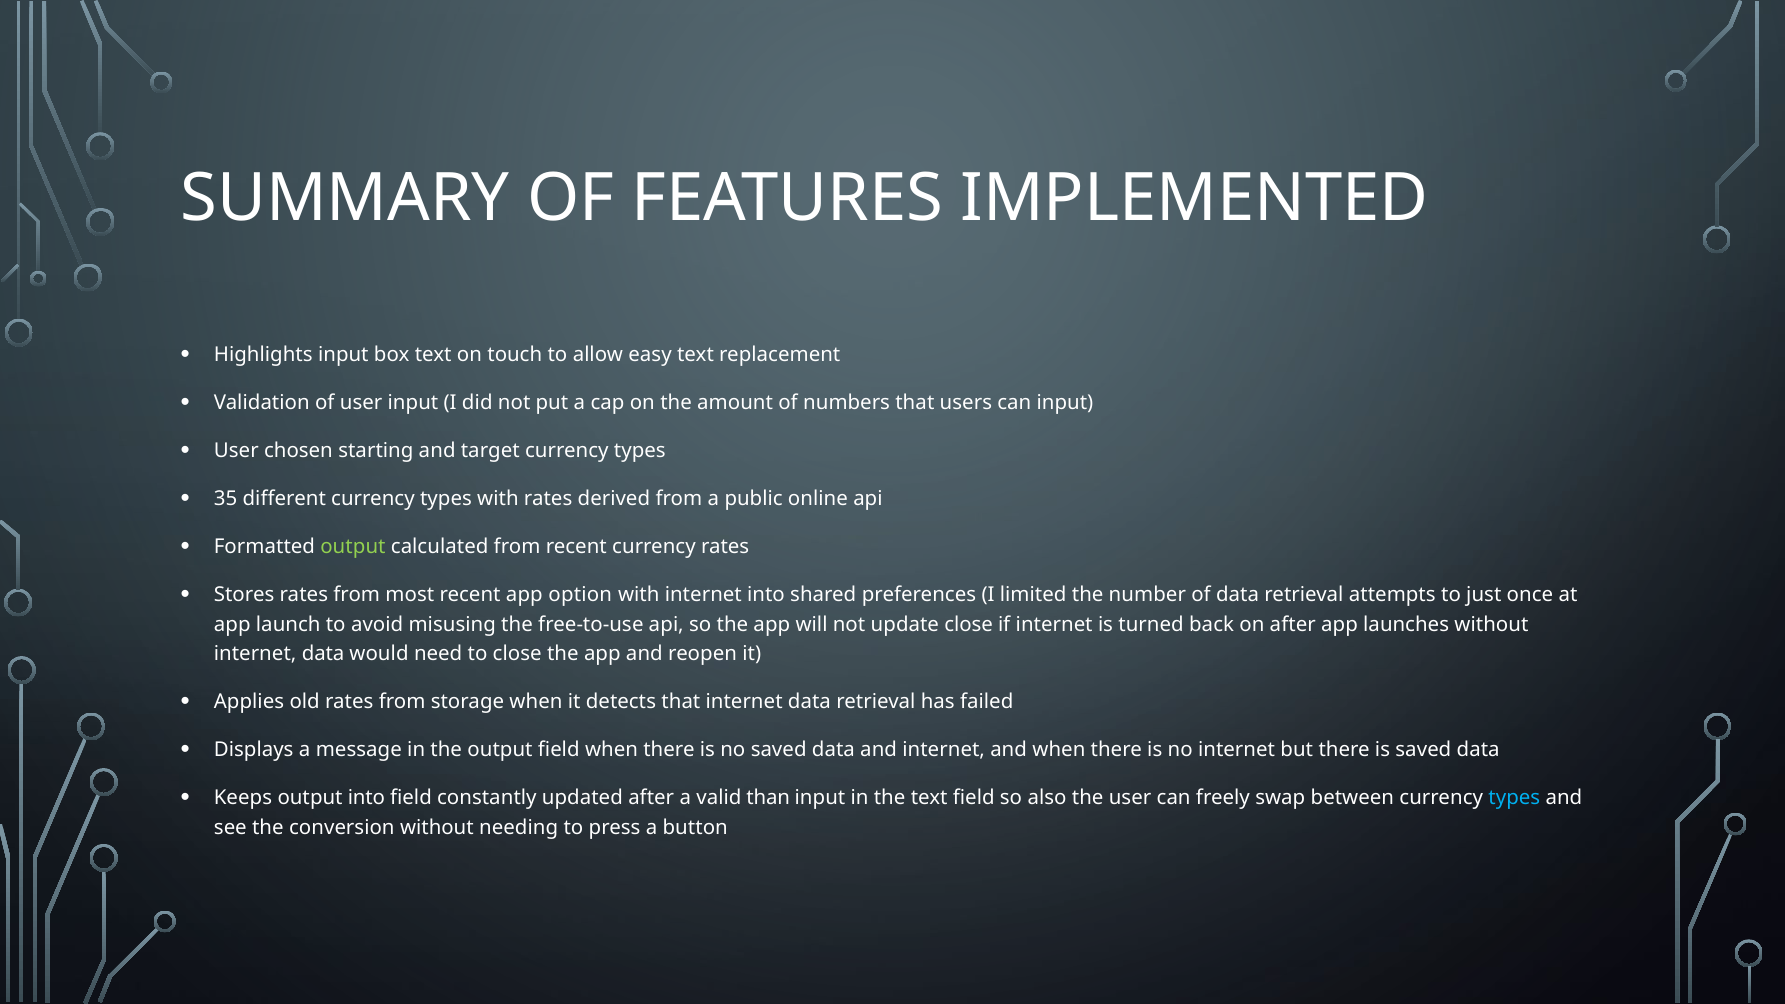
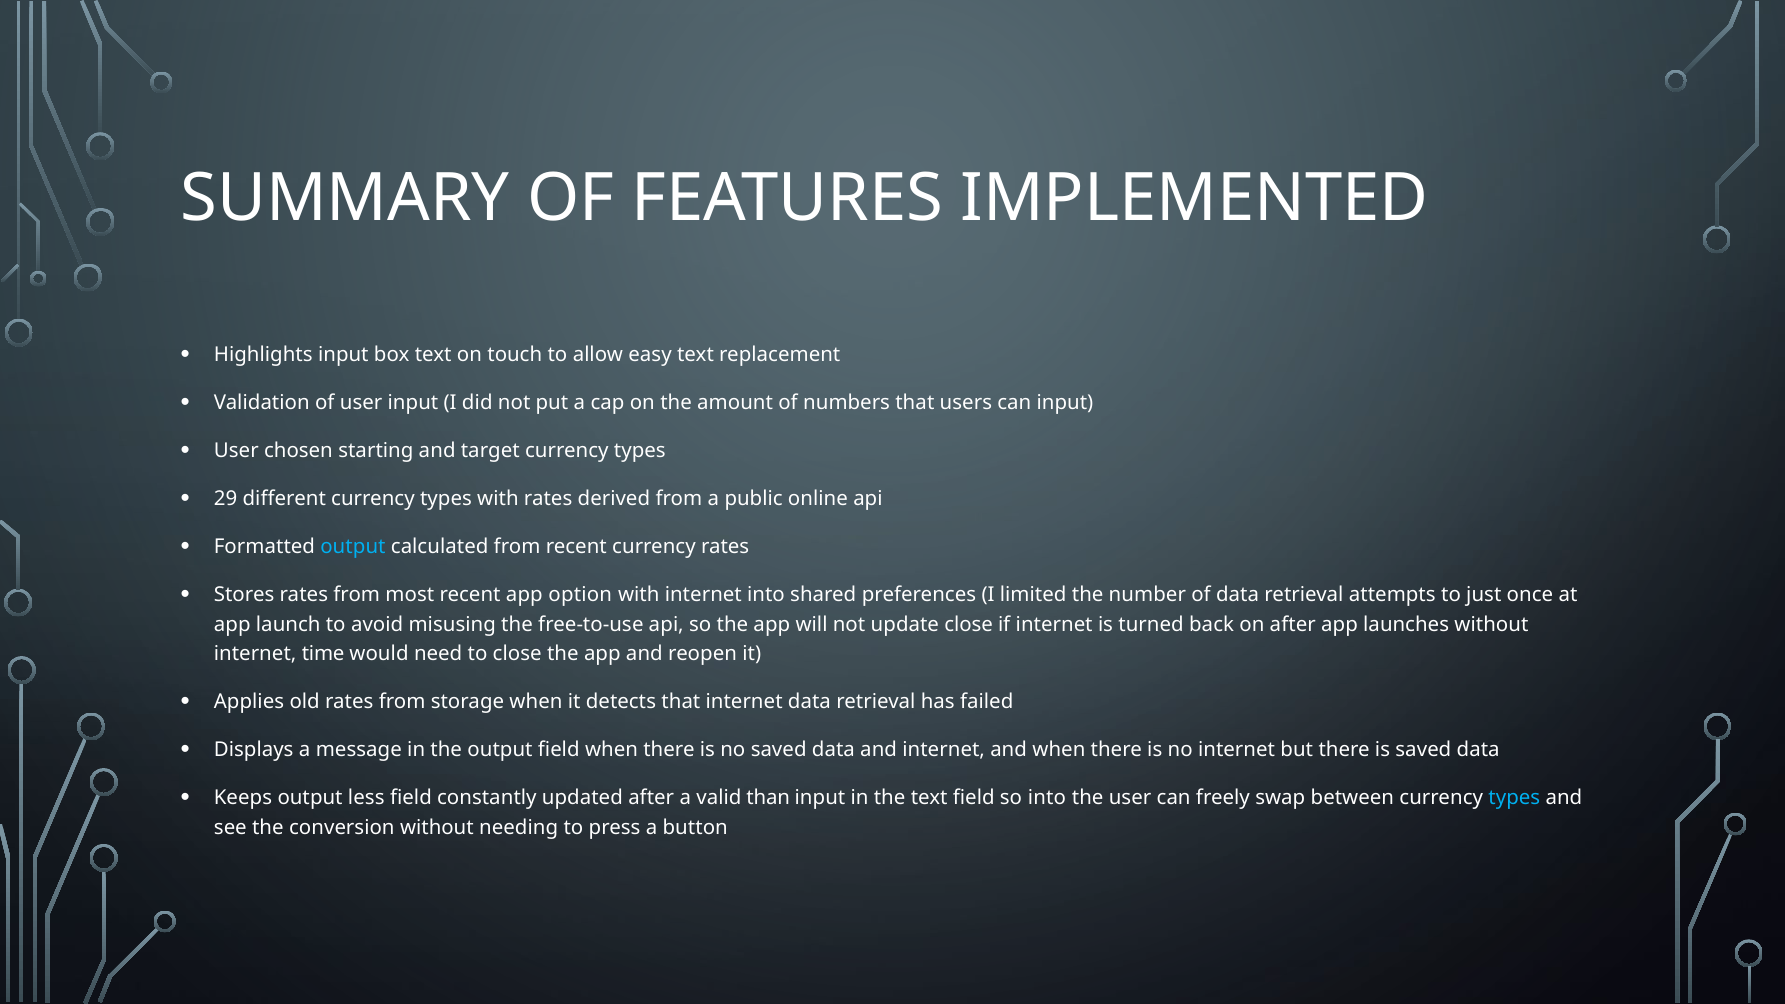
35: 35 -> 29 (226, 499)
output colour: light green -> light blue (353, 547)
data: data -> time (323, 654)
output into: into -> less (366, 798)
so also: also -> into (1047, 798)
